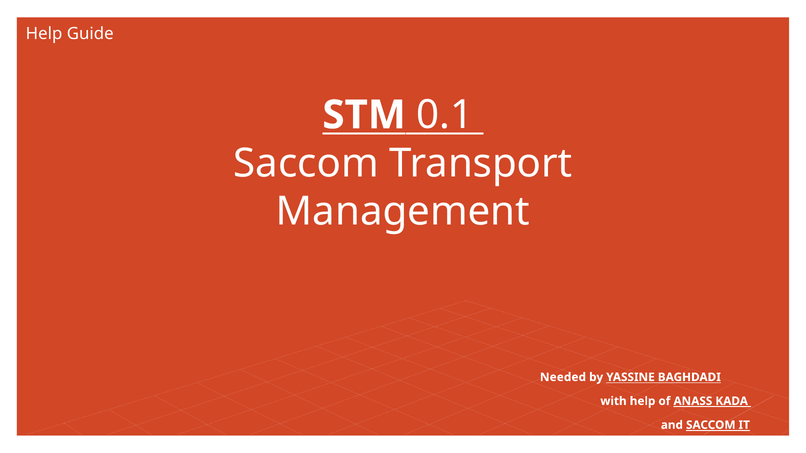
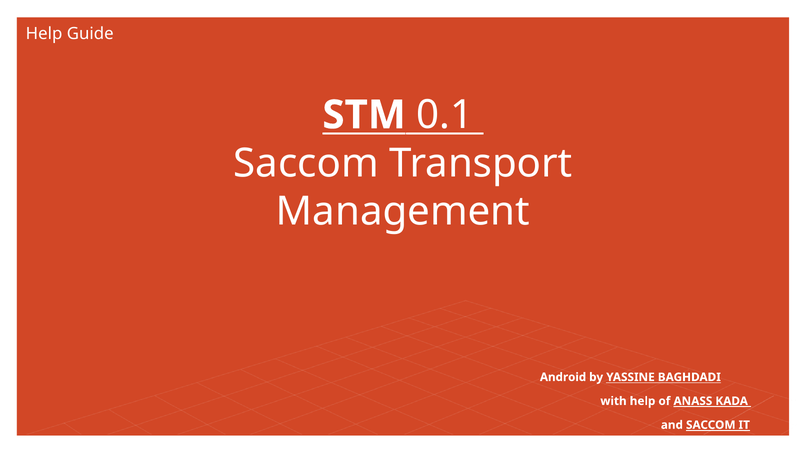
Needed: Needed -> Android (563, 377)
